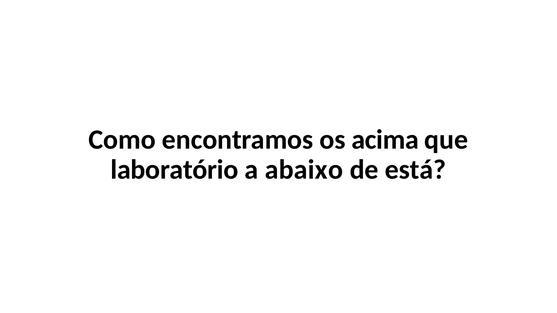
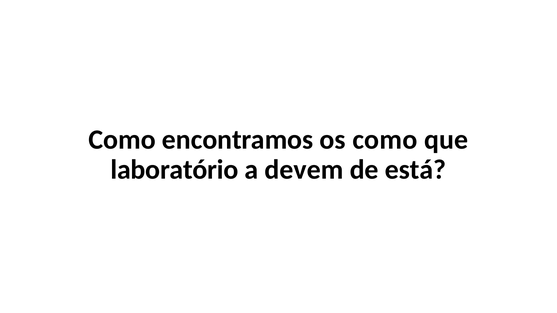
os acima: acima -> como (385, 140)
abaixo: abaixo -> devem (304, 170)
